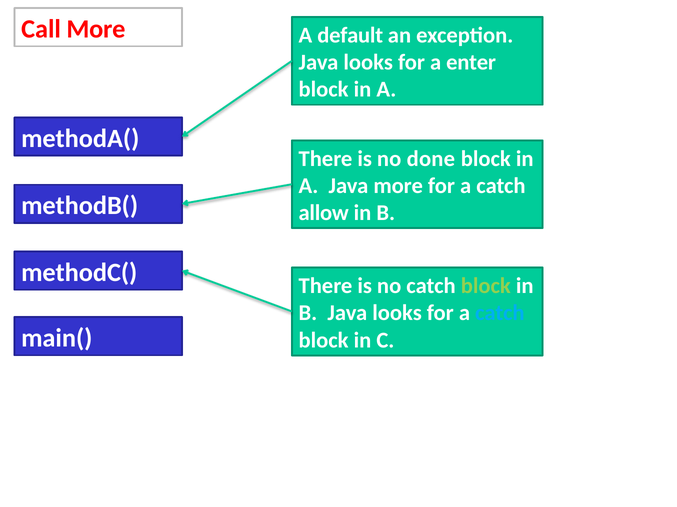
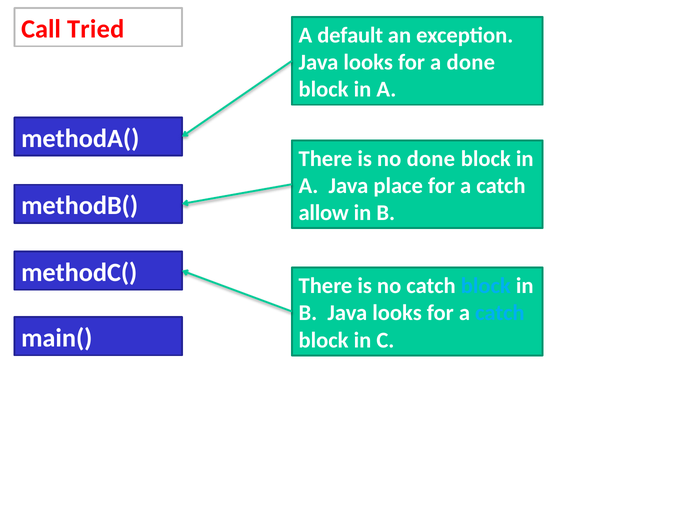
Call More: More -> Tried (96, 29)
a enter: enter -> done (471, 63)
Java more: more -> place (398, 186)
block colour: light green -> light blue (486, 286)
